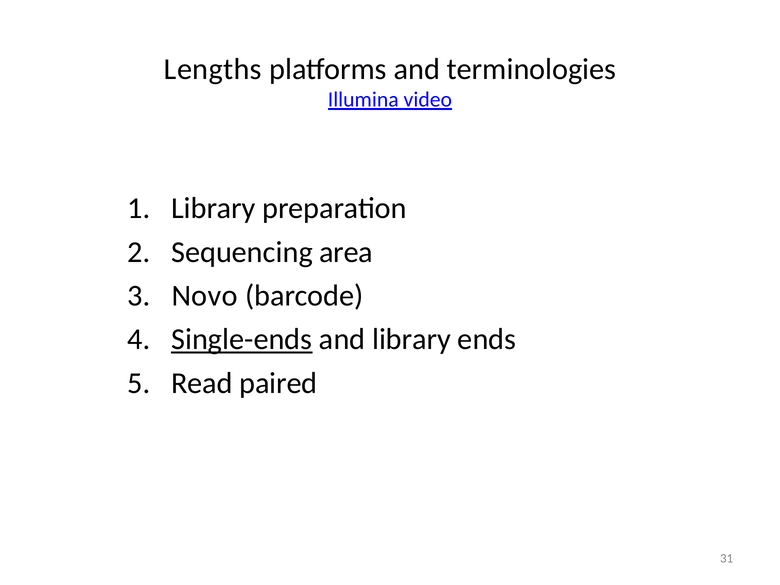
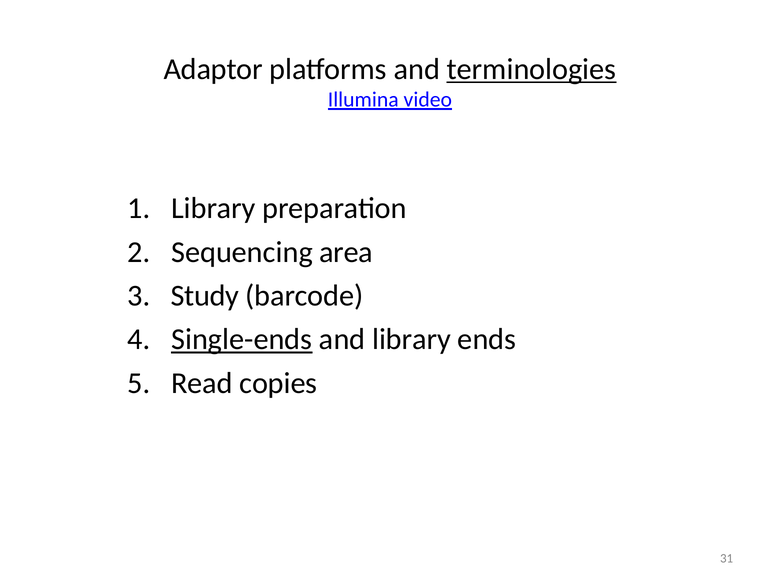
Lengths: Lengths -> Adaptor (213, 69)
terminologies underline: none -> present (532, 69)
Novo: Novo -> Study (205, 296)
paired: paired -> copies (278, 383)
